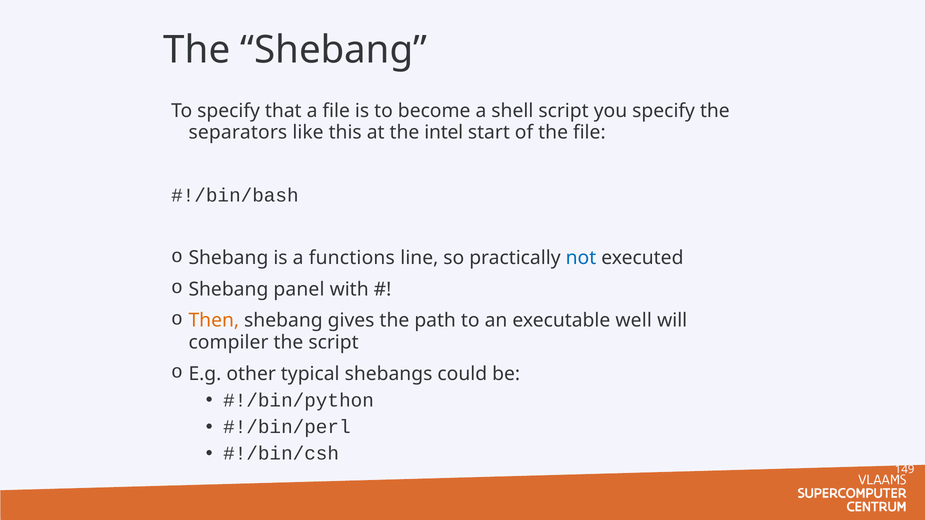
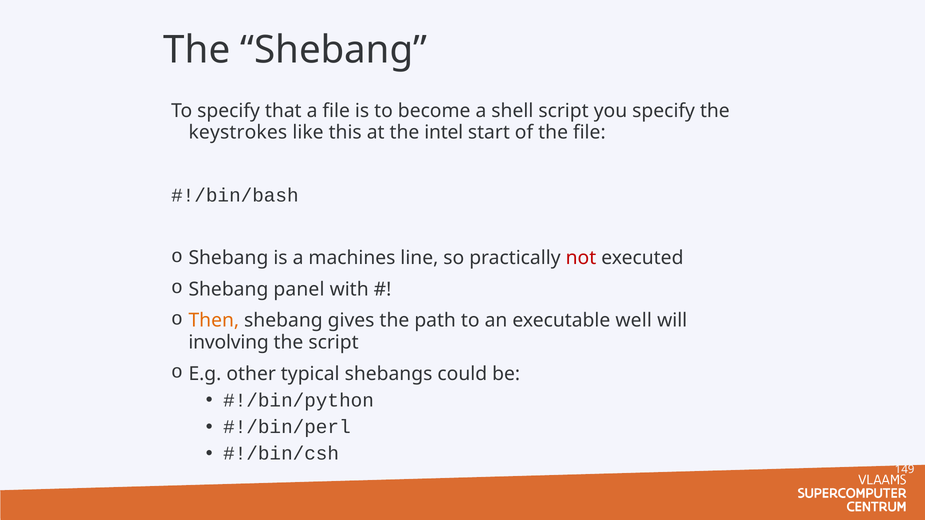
separators: separators -> keystrokes (238, 132)
functions: functions -> machines (352, 258)
not colour: blue -> red (581, 258)
compiler: compiler -> involving (229, 343)
